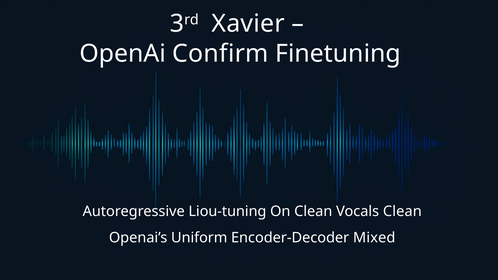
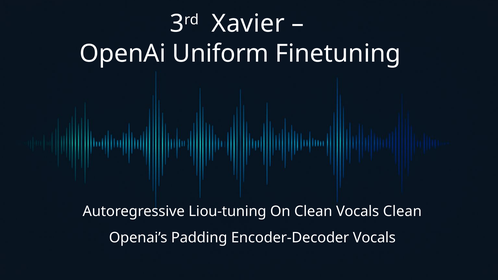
Confirm: Confirm -> Uniform (221, 54)
Uniform: Uniform -> Padding (199, 238)
Encoder-Decoder Mixed: Mixed -> Vocals (374, 238)
